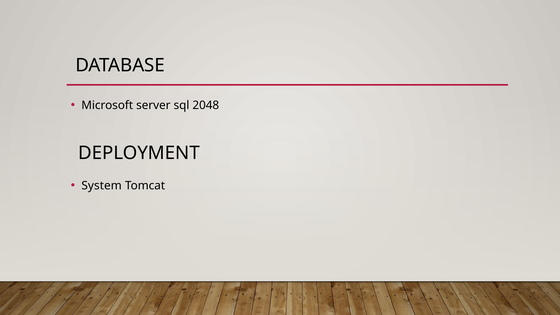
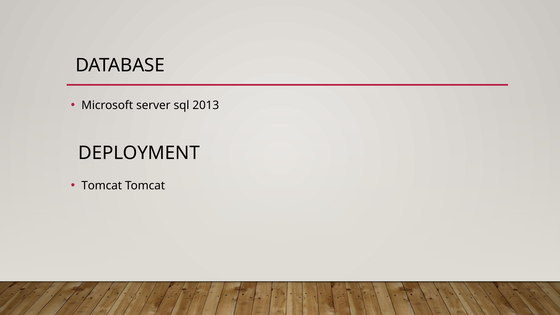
2048: 2048 -> 2013 (206, 105)
System: System -> Tomcat (102, 186)
